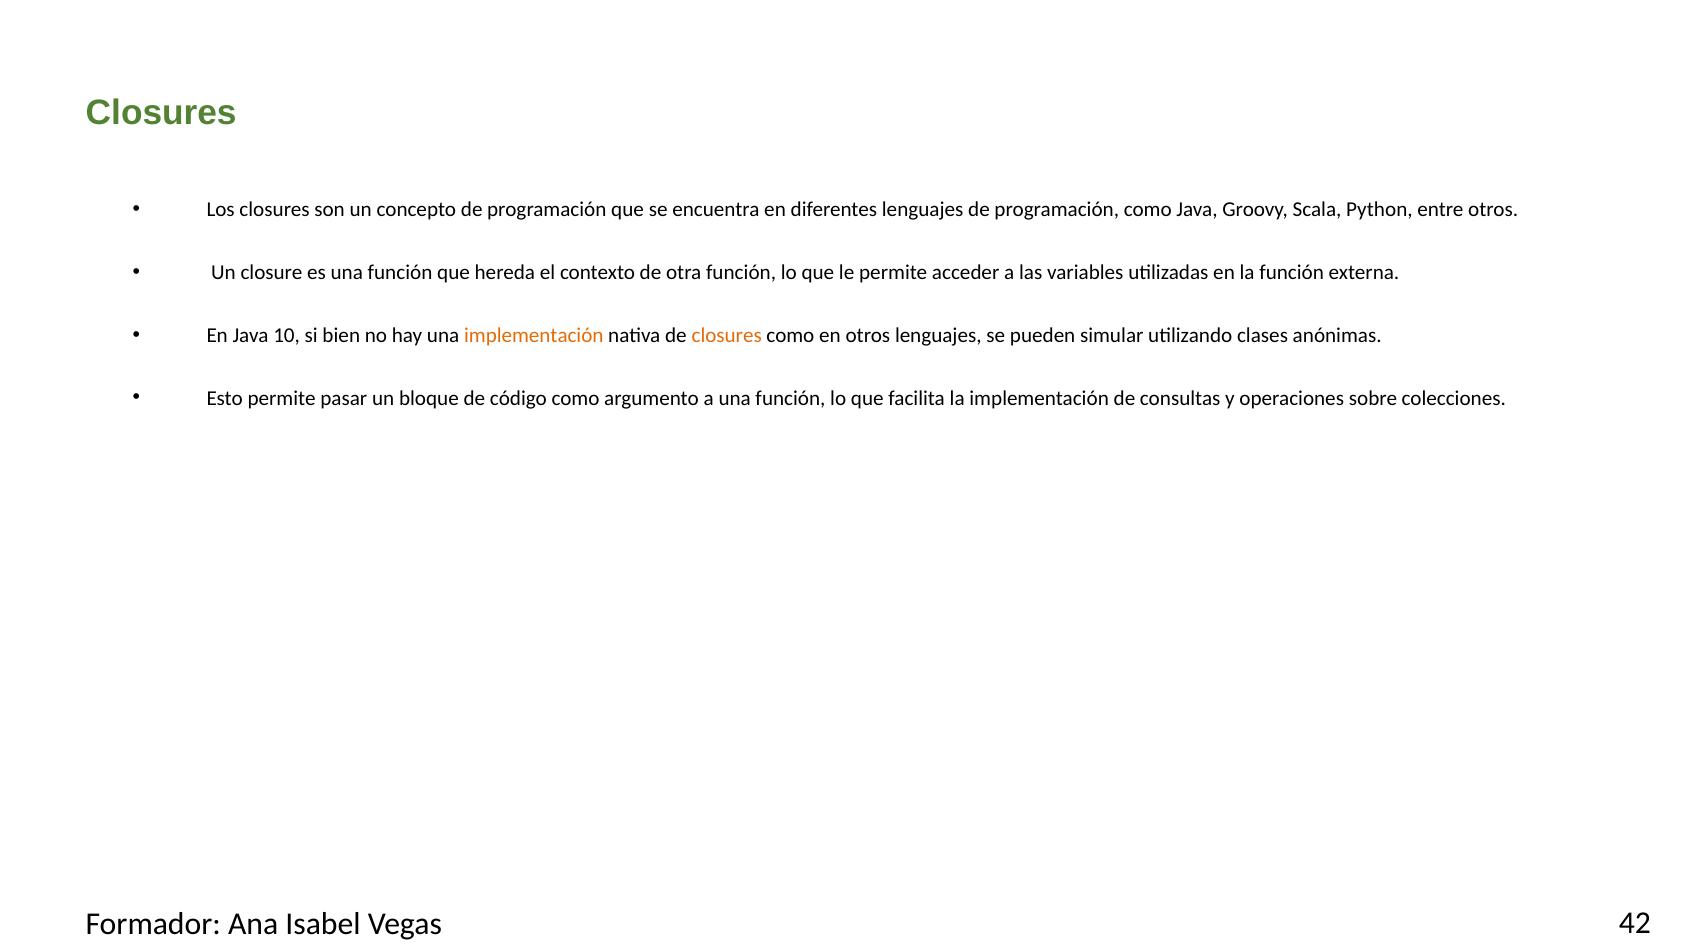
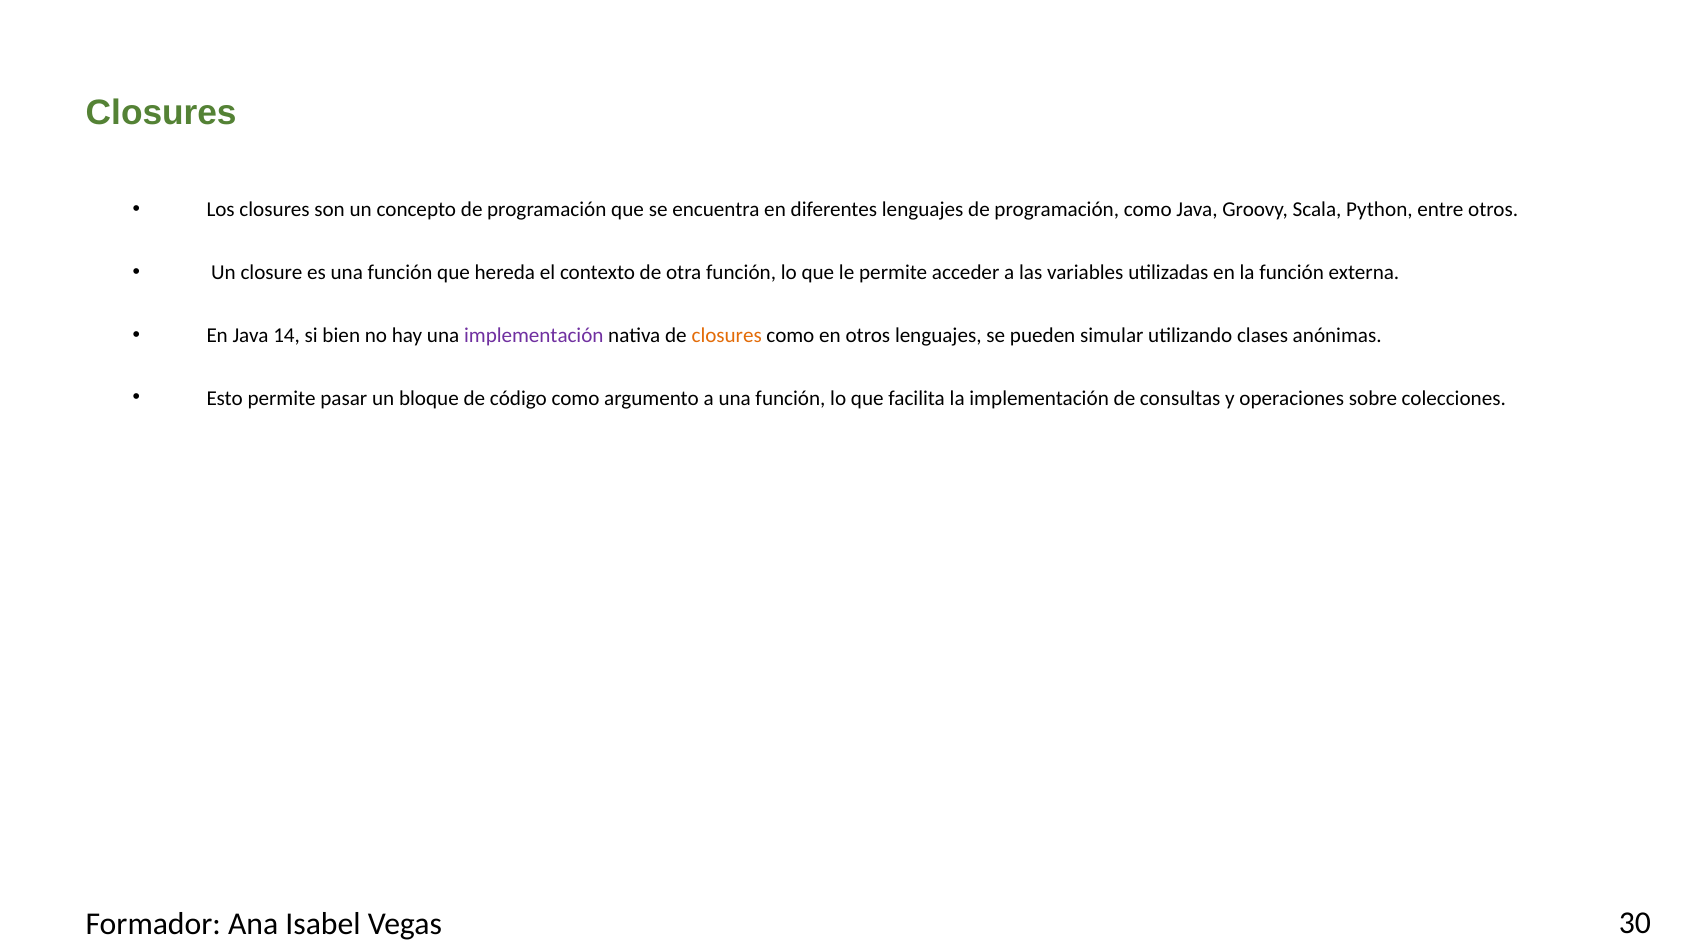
10: 10 -> 14 (287, 335)
implementación colour: orange -> purple (534, 335)
42: 42 -> 30 (1635, 923)
